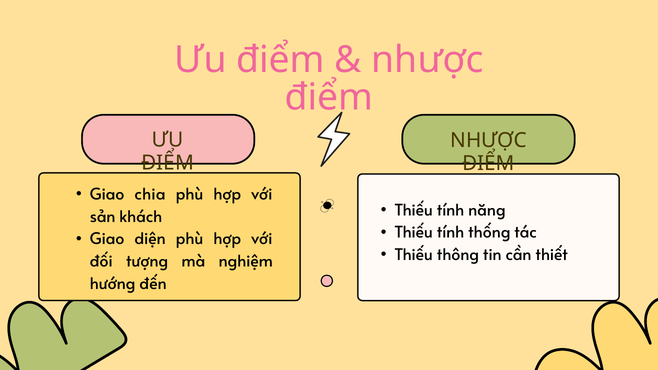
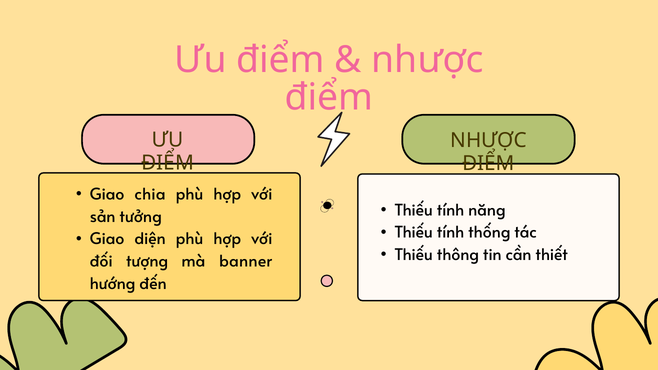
khách: khách -> tưởng (141, 217)
nghiệm: nghiệm -> banner (246, 262)
